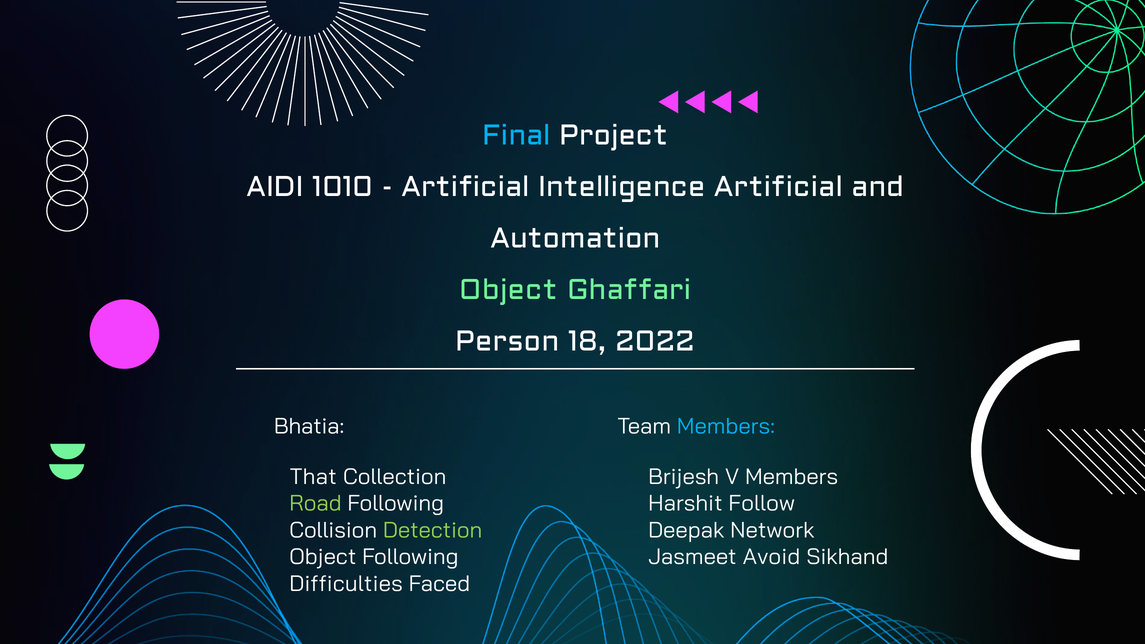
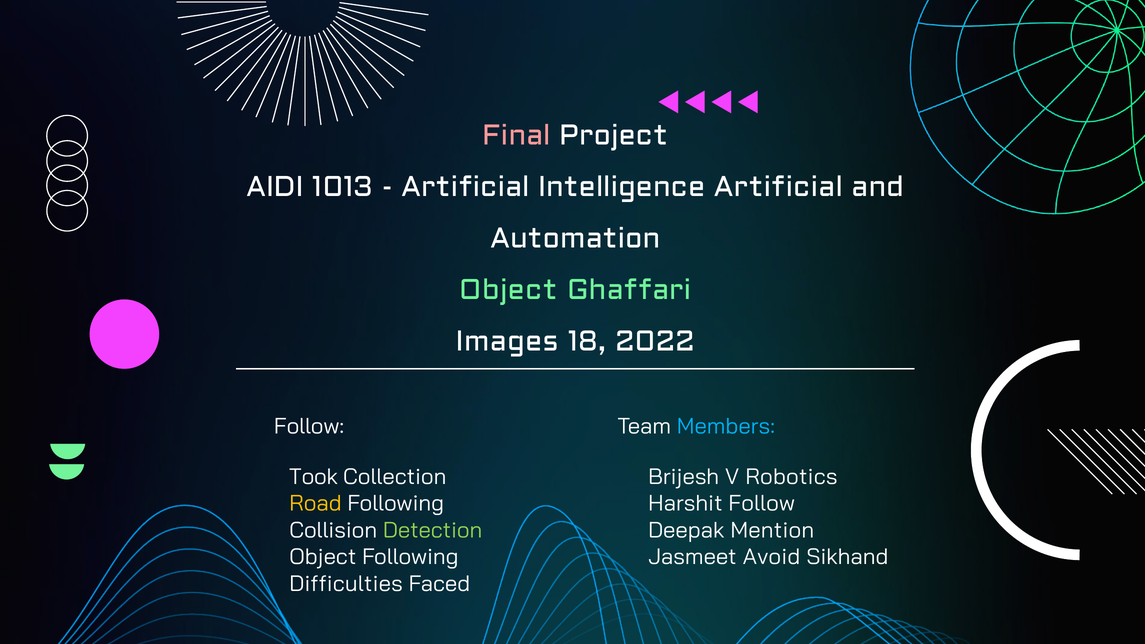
Final colour: light blue -> pink (517, 135)
1010: 1010 -> 1013 (342, 187)
Person: Person -> Images (507, 341)
Bhatia: Bhatia -> Follow (309, 426)
That: That -> Took (313, 477)
V Members: Members -> Robotics (791, 477)
Road colour: light green -> yellow (315, 504)
Network: Network -> Mention (772, 530)
